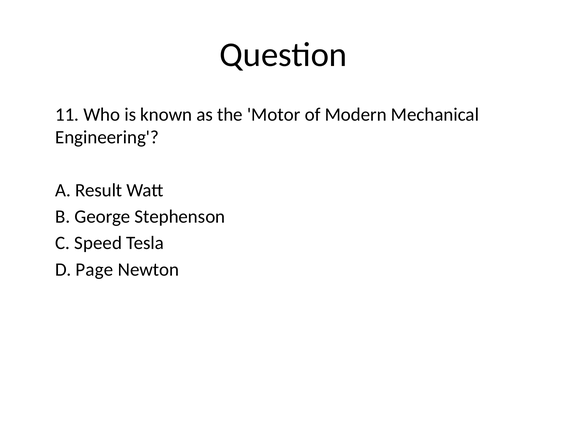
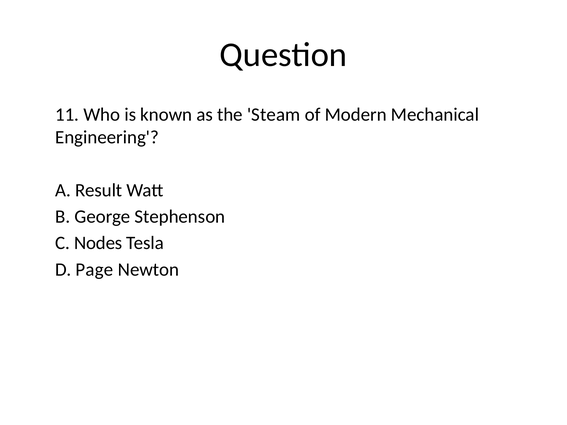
Motor: Motor -> Steam (274, 115)
Speed: Speed -> Nodes (98, 243)
